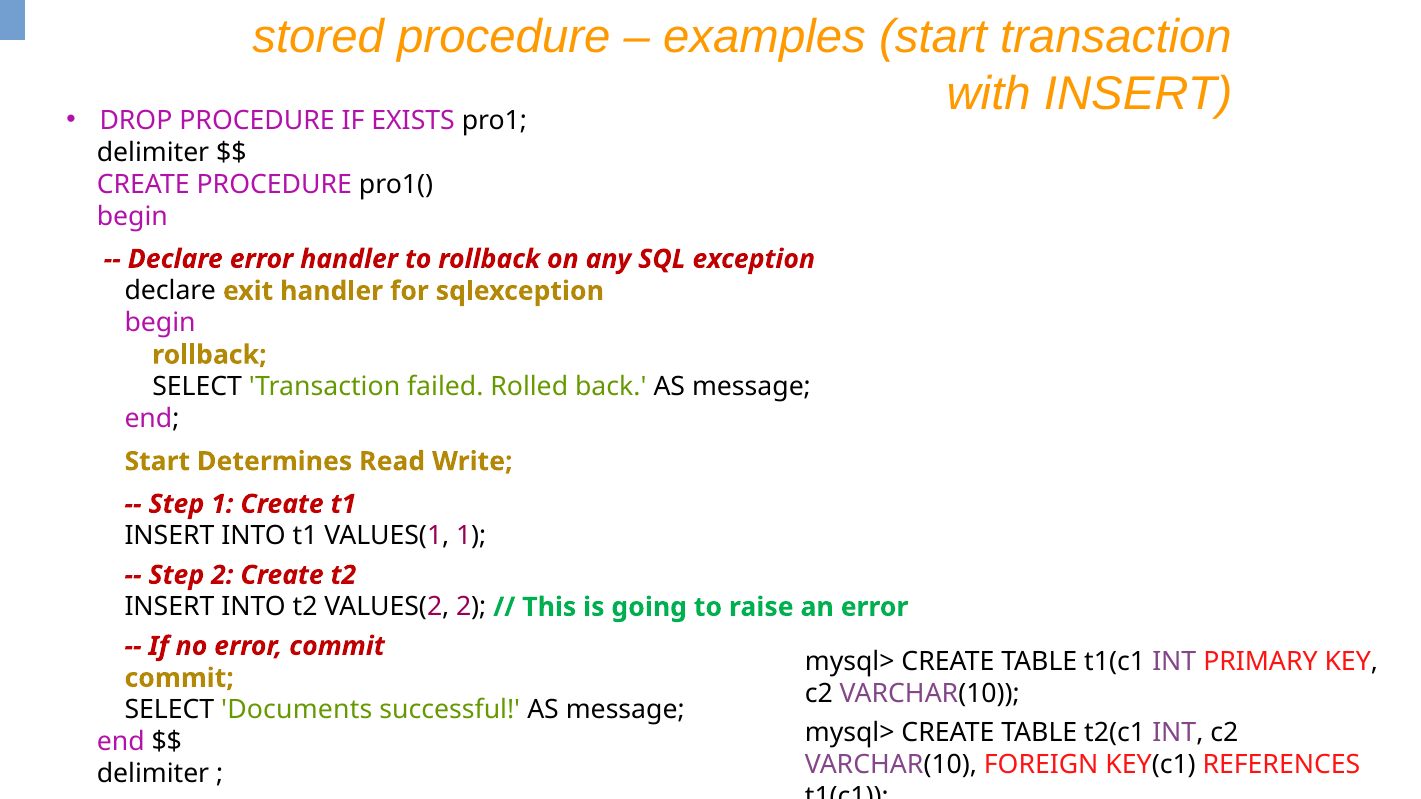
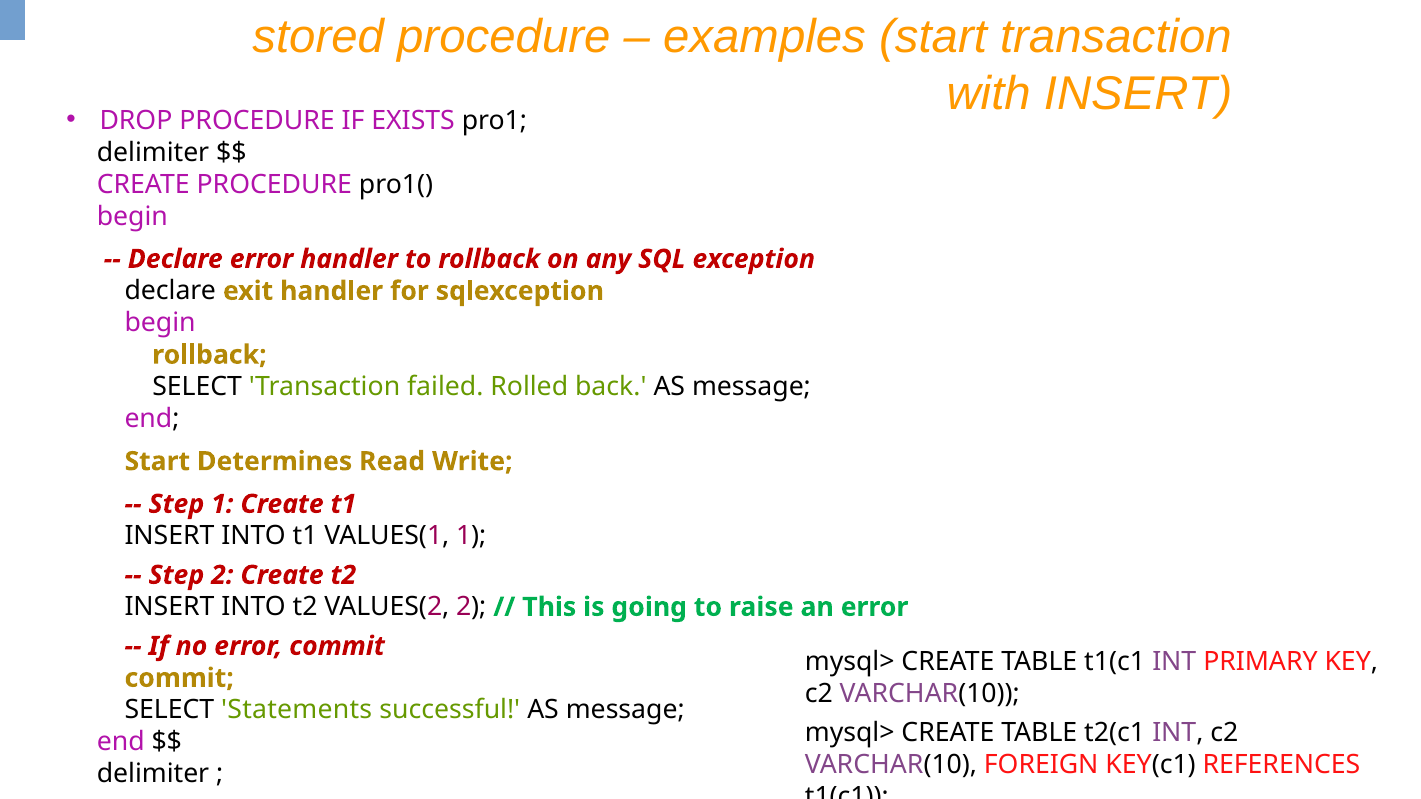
Documents: Documents -> Statements (297, 710)
